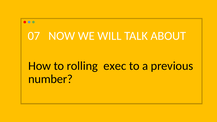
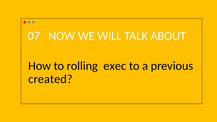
number: number -> created (50, 79)
